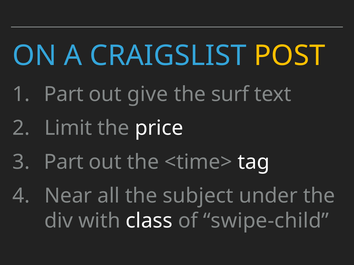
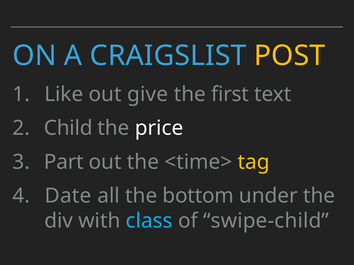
Part: Part -> Like (64, 94)
surf: surf -> first (230, 94)
Limit: Limit -> Child (68, 128)
tag colour: white -> yellow (254, 162)
Near: Near -> Date (68, 196)
subject: subject -> bottom (198, 196)
class colour: white -> light blue (149, 221)
